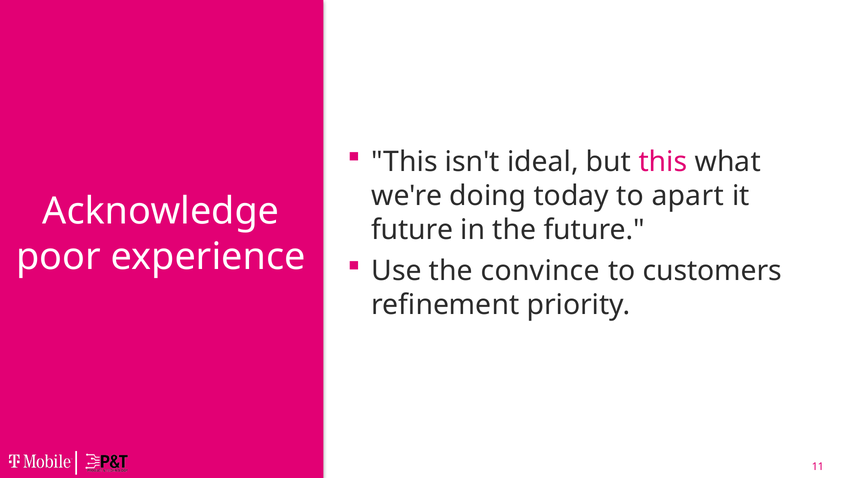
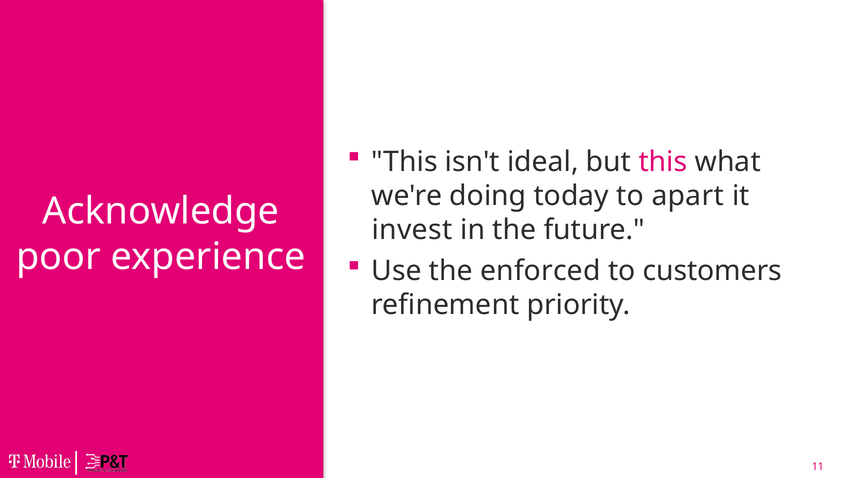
future: future -> invest (412, 230)
convince: convince -> enforced (540, 271)
